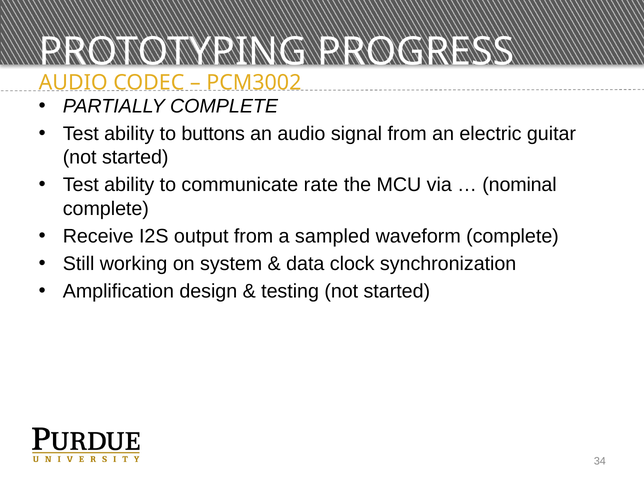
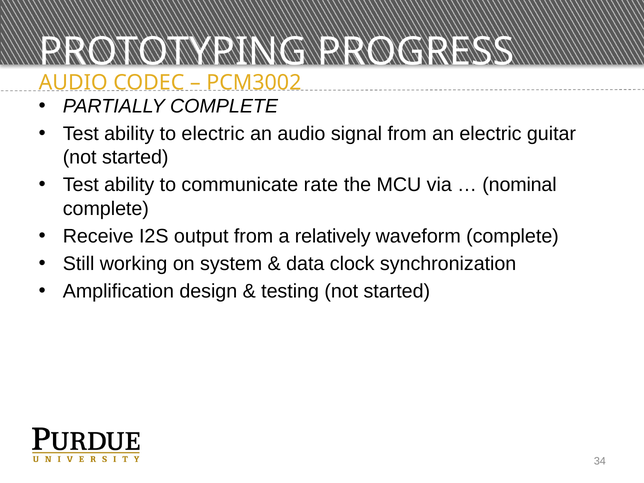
to buttons: buttons -> electric (213, 134)
sampled: sampled -> relatively (333, 236)
